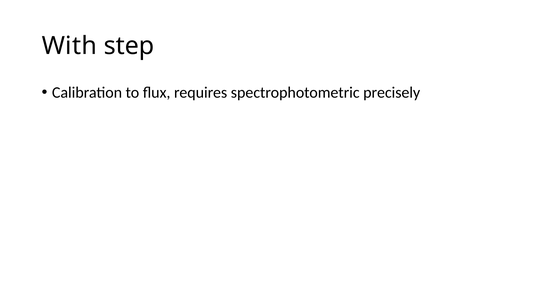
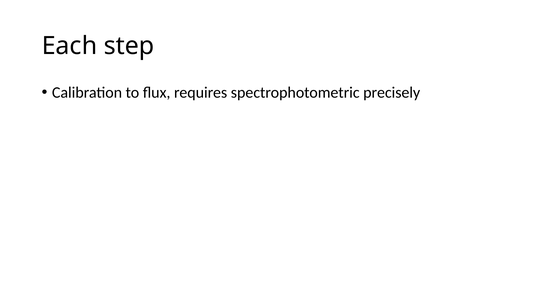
With: With -> Each (69, 46)
